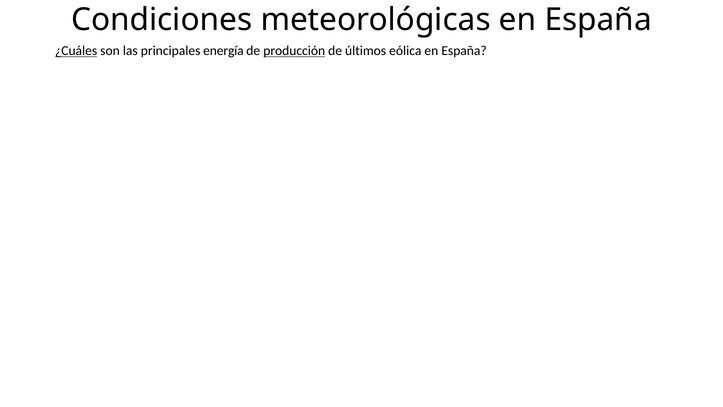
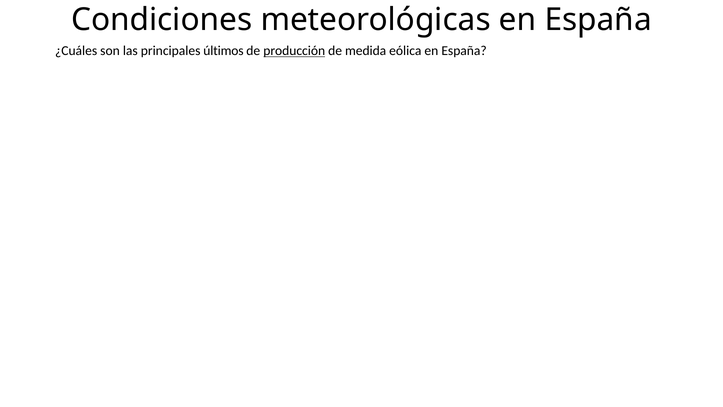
¿Cuáles underline: present -> none (76, 51)
energía: energía -> últimos (223, 51)
últimos: últimos -> medida (366, 51)
